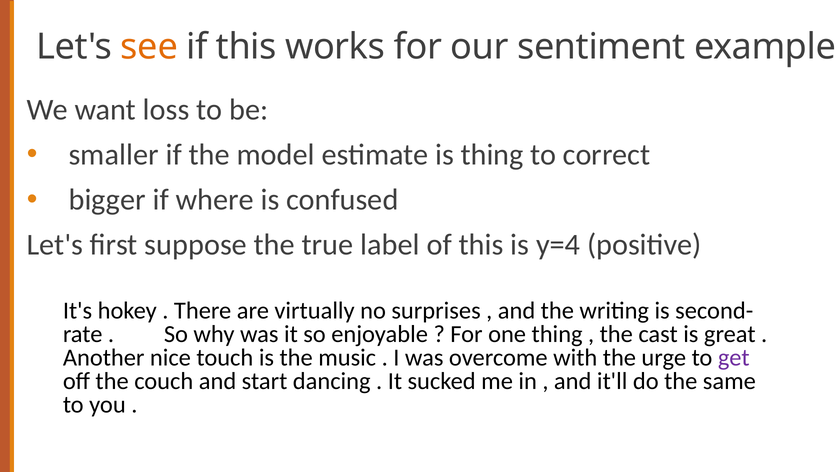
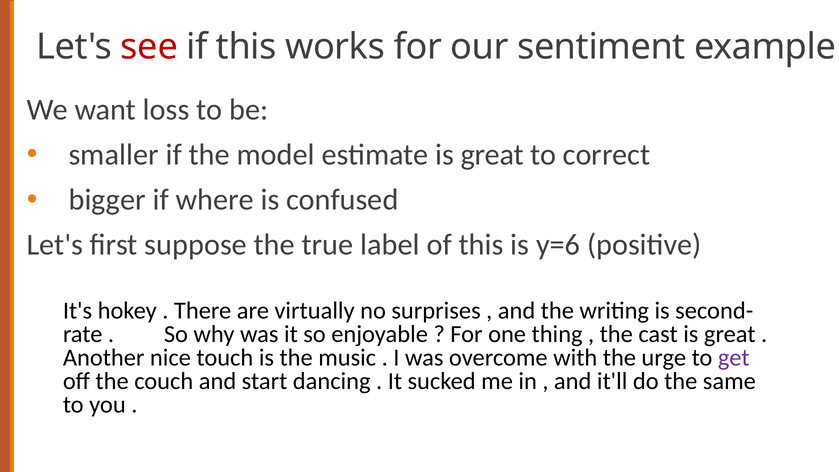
see colour: orange -> red (149, 47)
estimate is thing: thing -> great (492, 155)
y=4: y=4 -> y=6 (558, 245)
